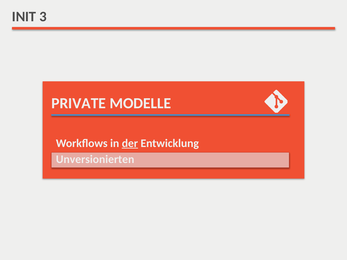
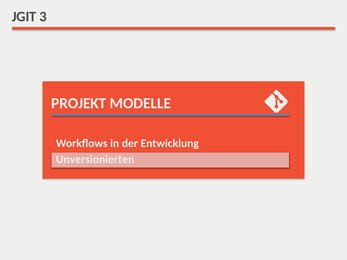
INIT: INIT -> JGIT (24, 17)
PRIVATE: PRIVATE -> PROJEKT (79, 103)
der underline: present -> none (130, 143)
